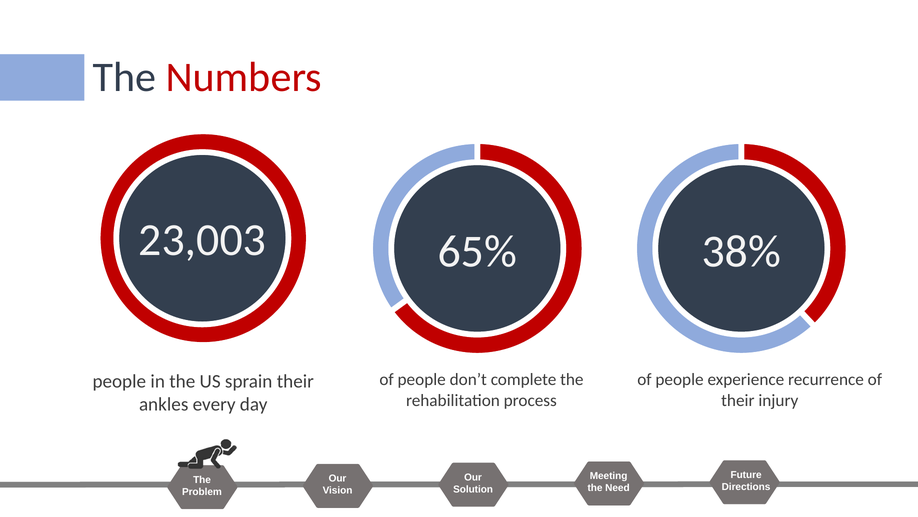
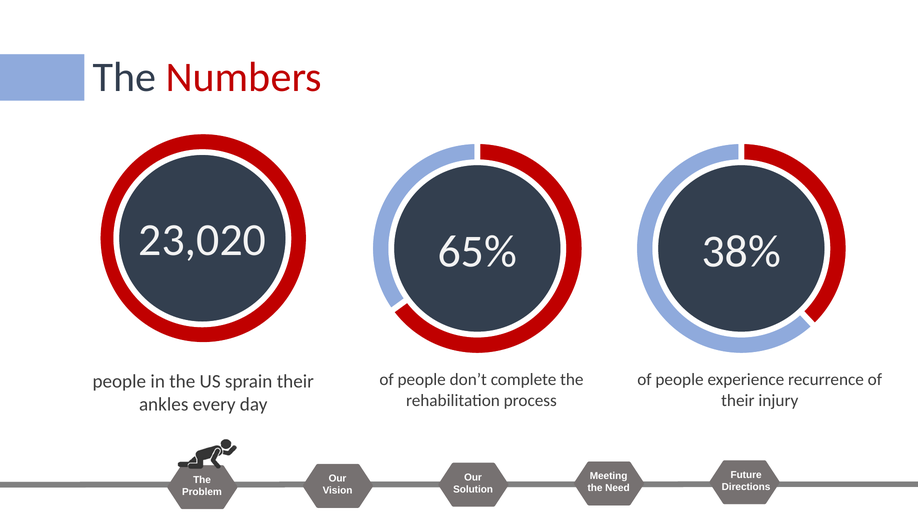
23,003: 23,003 -> 23,020 (202, 240)
